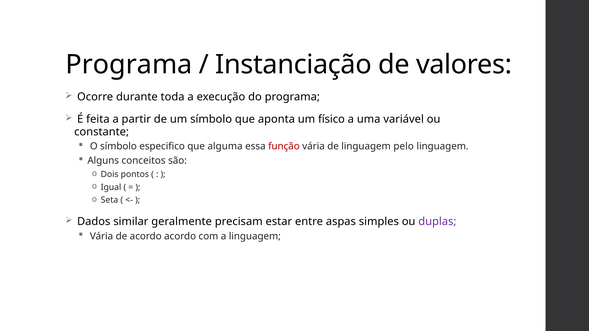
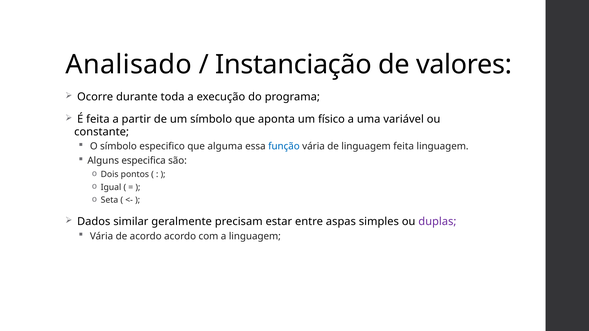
Programa: Programa -> Analisado (129, 65)
função colour: red -> blue (284, 146)
linguagem pelo: pelo -> feita (404, 146)
conceitos: conceitos -> especifica (144, 161)
